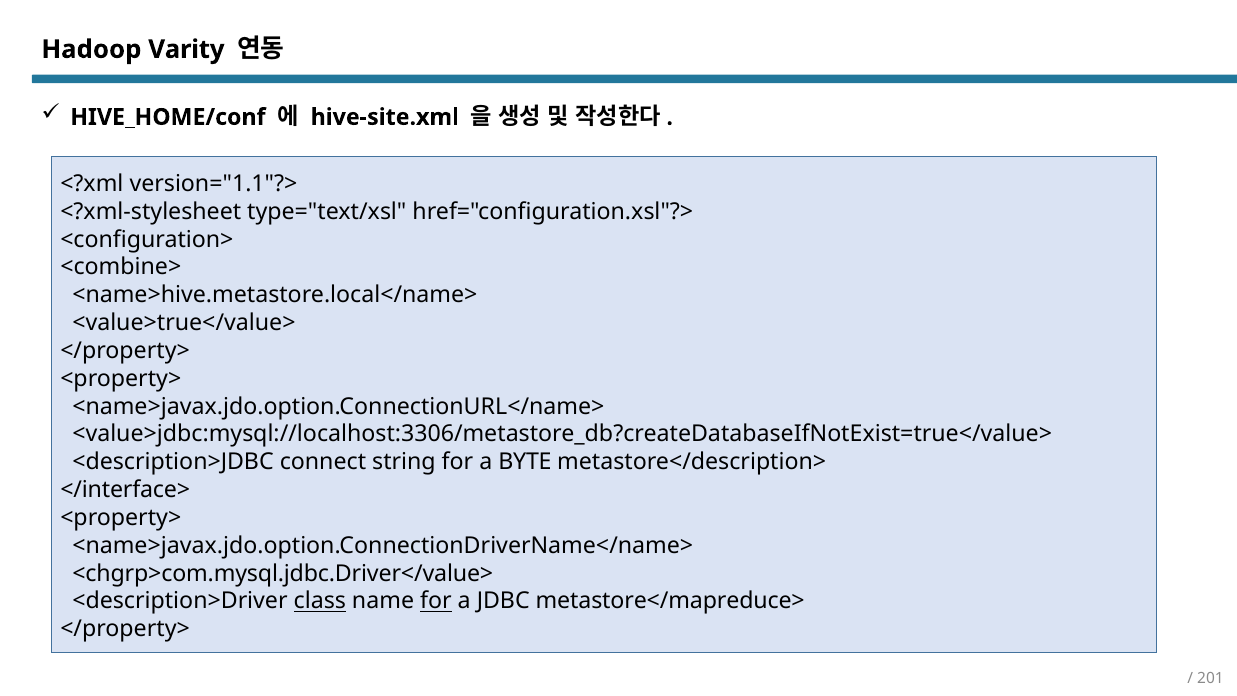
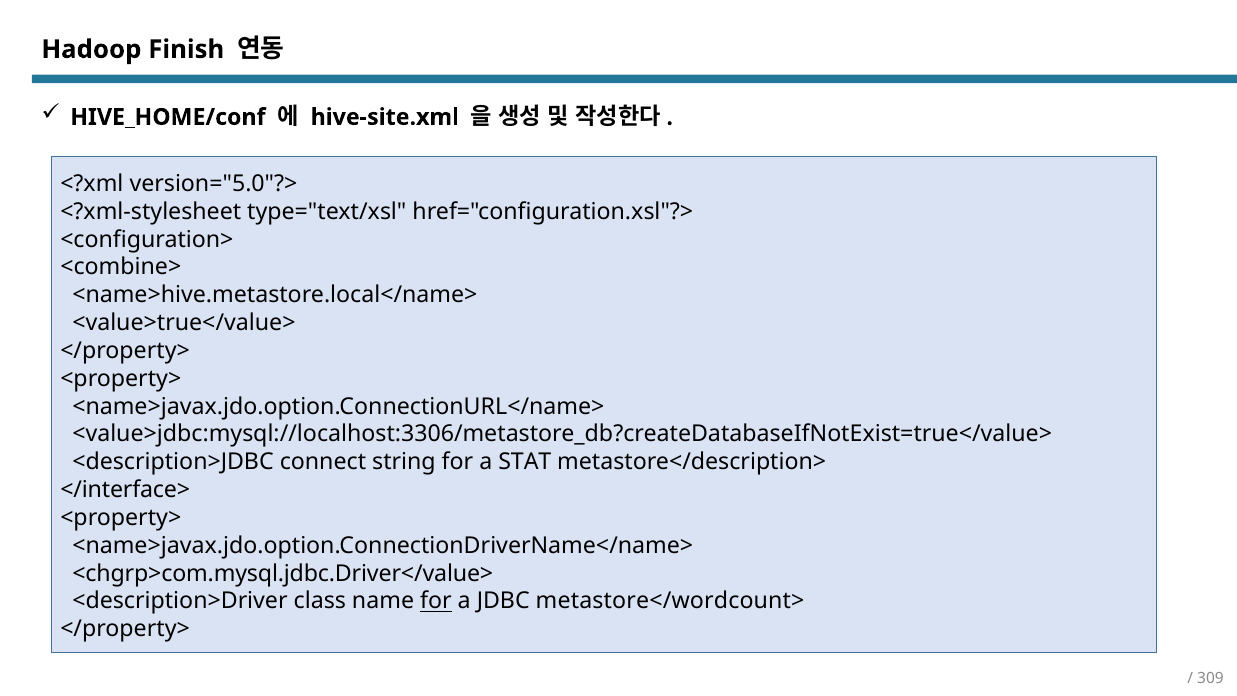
Varity: Varity -> Finish (186, 49)
version="1.1"?>: version="1.1"?> -> version="5.0"?> (213, 184)
BYTE: BYTE -> STAT (525, 462)
class underline: present -> none (320, 601)
metastore</mapreduce>: metastore</mapreduce> -> metastore</wordcount> (670, 601)
201: 201 -> 309 (1210, 678)
